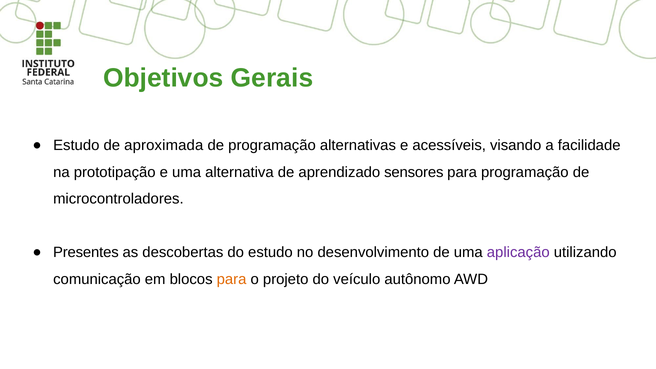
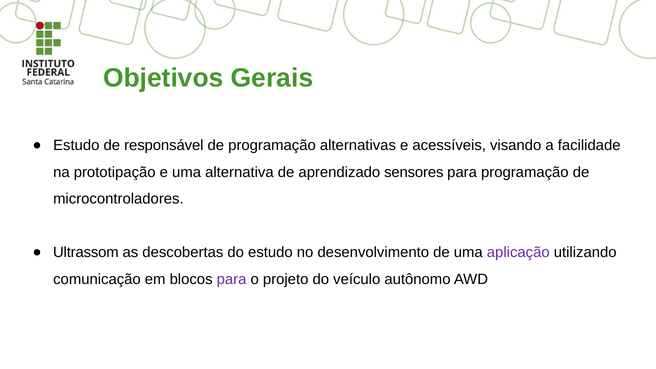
aproximada: aproximada -> responsável (164, 145)
Presentes: Presentes -> Ultrassom (86, 253)
para colour: orange -> purple (232, 279)
